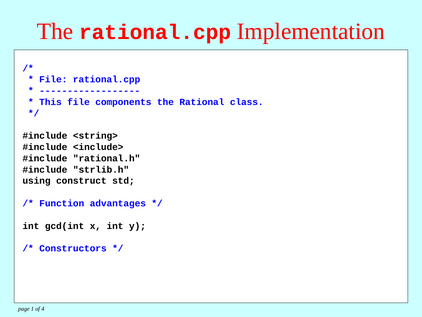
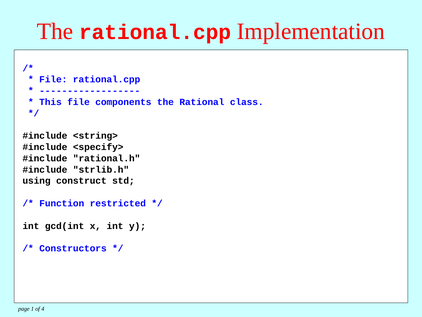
<include>: <include> -> <specify> (98, 147)
advantages: advantages -> restricted (118, 203)
